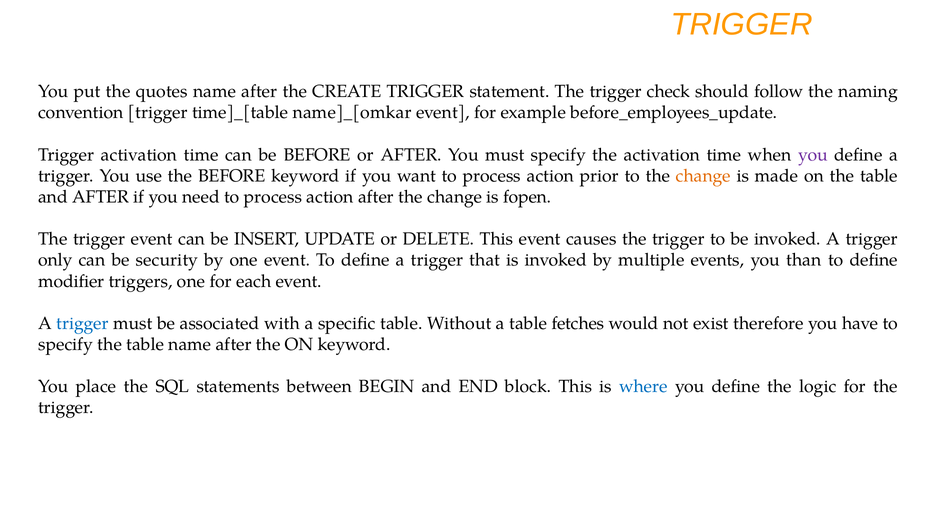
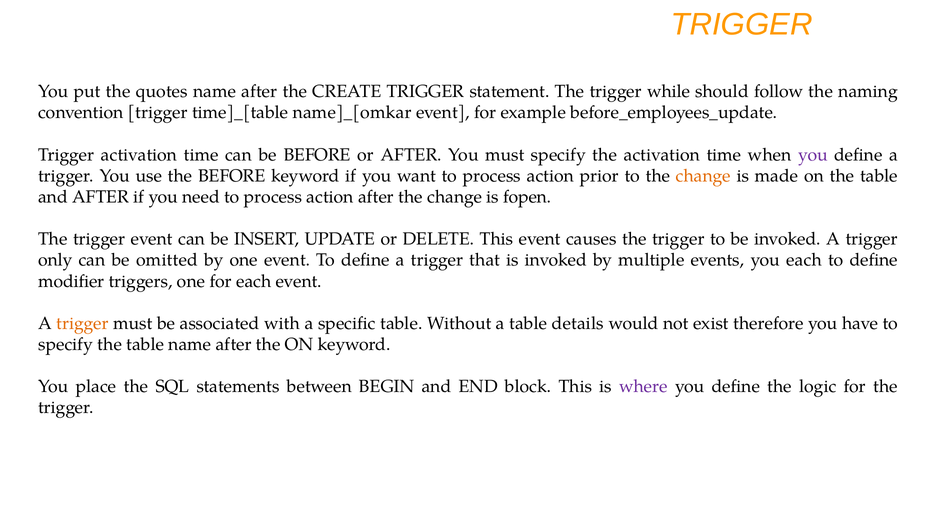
check: check -> while (669, 92)
security: security -> omitted (167, 260)
you than: than -> each (804, 260)
trigger colour: blue -> orange (83, 323)
fetches: fetches -> details (578, 323)
where colour: blue -> purple (643, 387)
